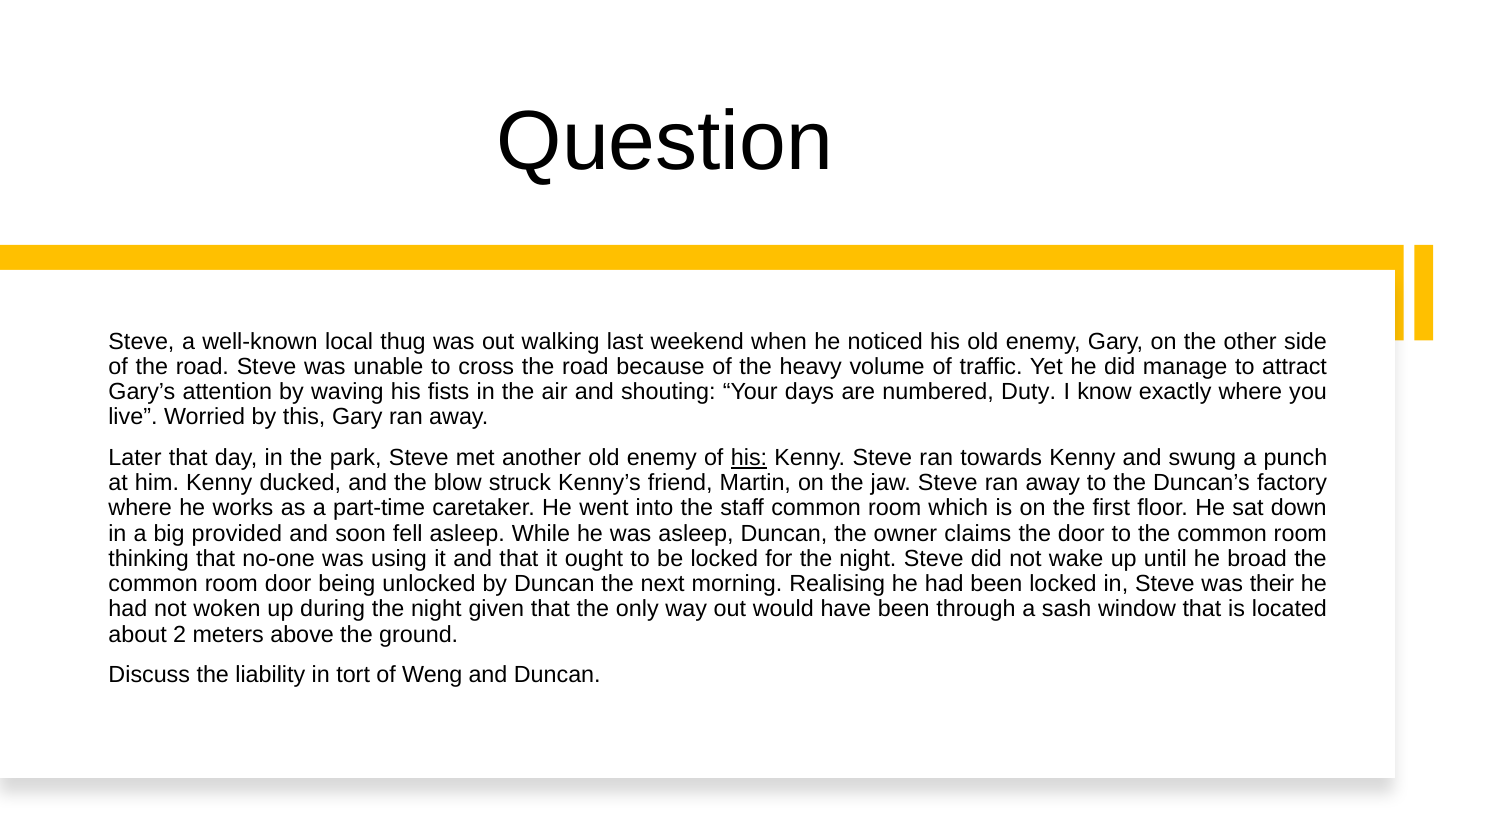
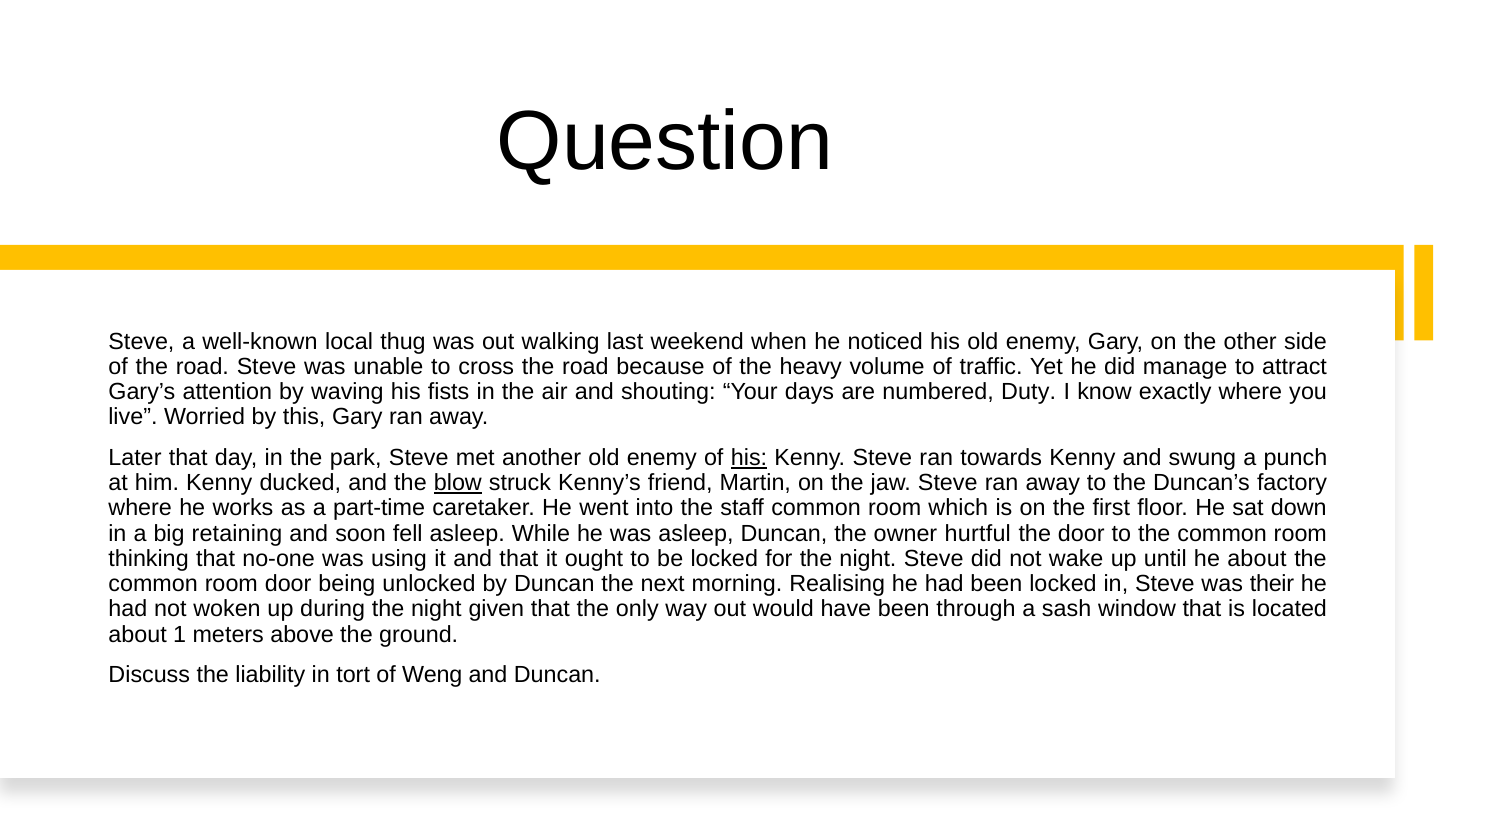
blow underline: none -> present (458, 483)
provided: provided -> retaining (237, 534)
claims: claims -> hurtful (978, 534)
he broad: broad -> about (1257, 559)
2: 2 -> 1 (180, 635)
